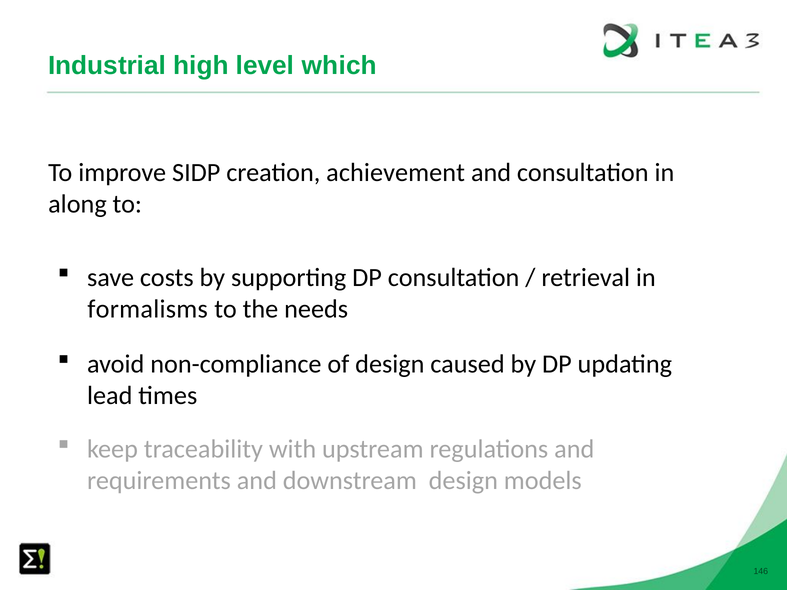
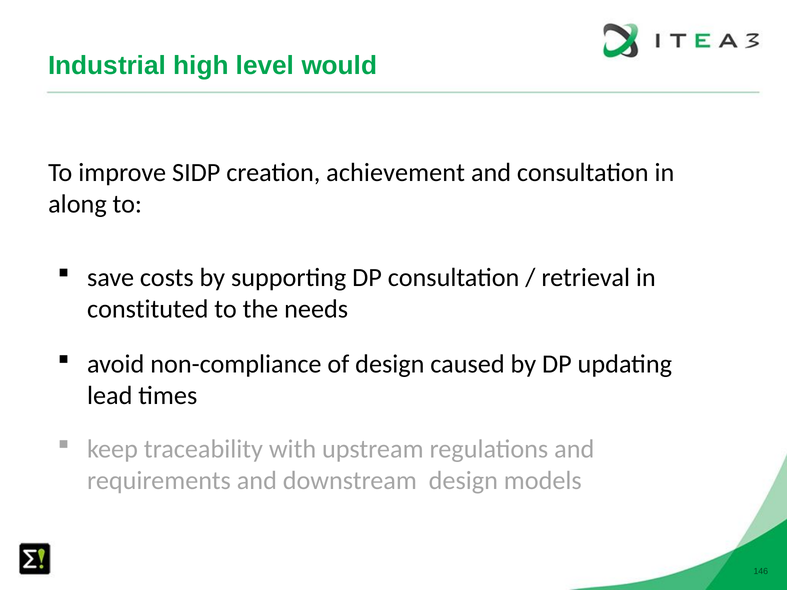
which: which -> would (339, 66)
formalisms: formalisms -> constituted (148, 309)
